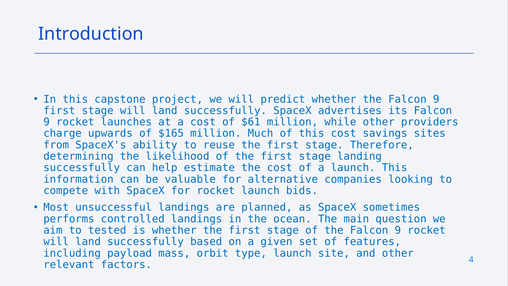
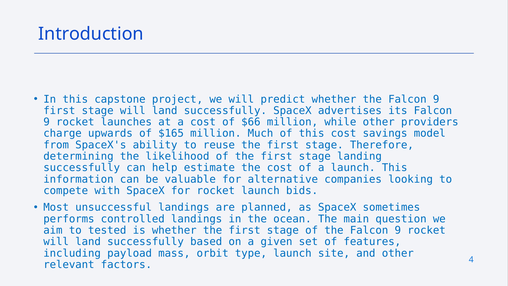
$61: $61 -> $66 (251, 122)
sites: sites -> model (430, 133)
